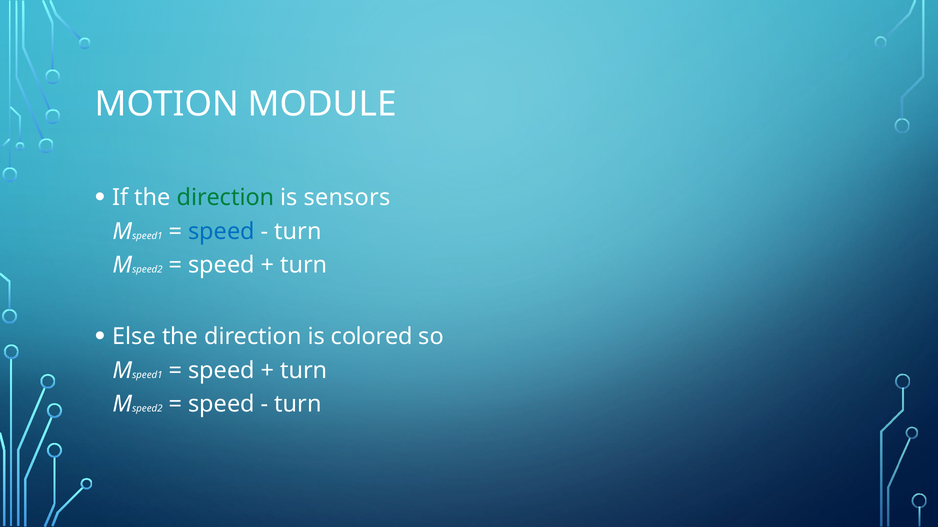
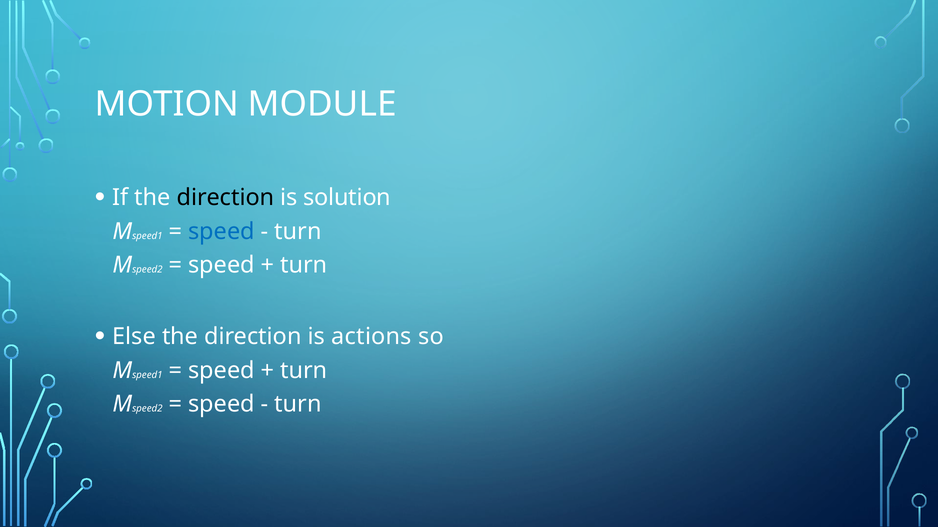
direction colour: green -> black (225, 198)
sensors: sensors -> solution (347, 198)
colored: colored -> actions (372, 337)
